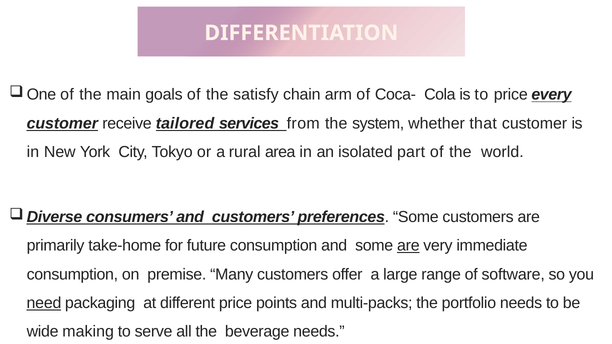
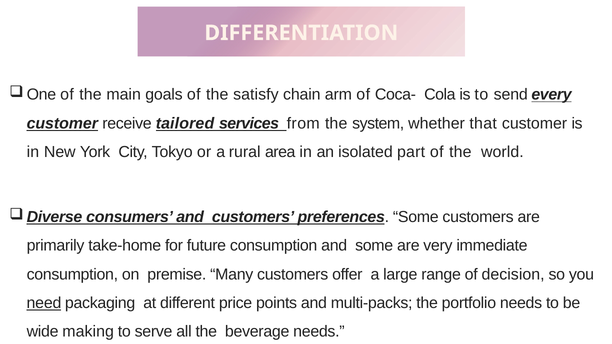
to price: price -> send (511, 95)
are underline: present -> none (408, 246)
software: software -> decision (513, 275)
